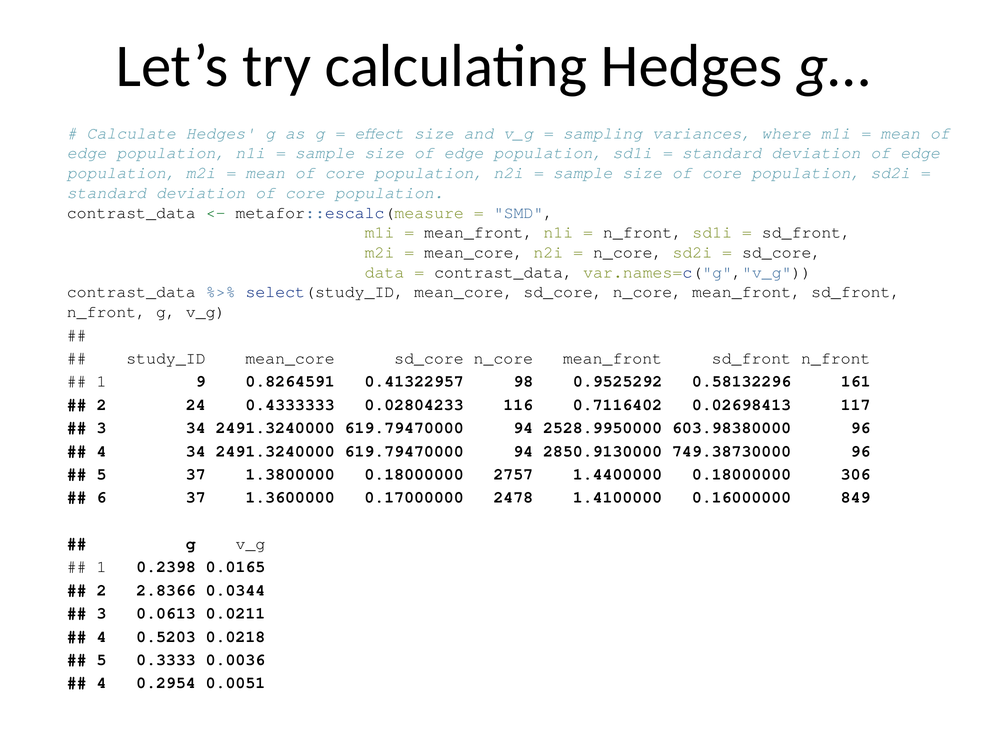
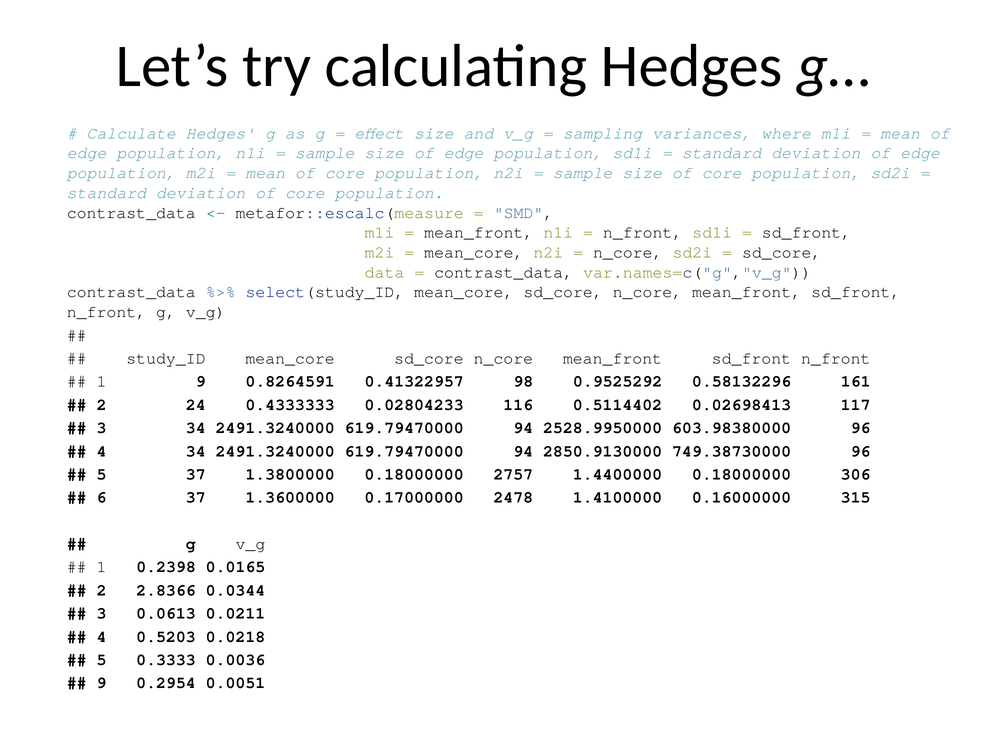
0.7116402: 0.7116402 -> 0.5114402 (617, 405)
849: 849 -> 315 (856, 497)
4: 4 -> 9 (102, 683)
